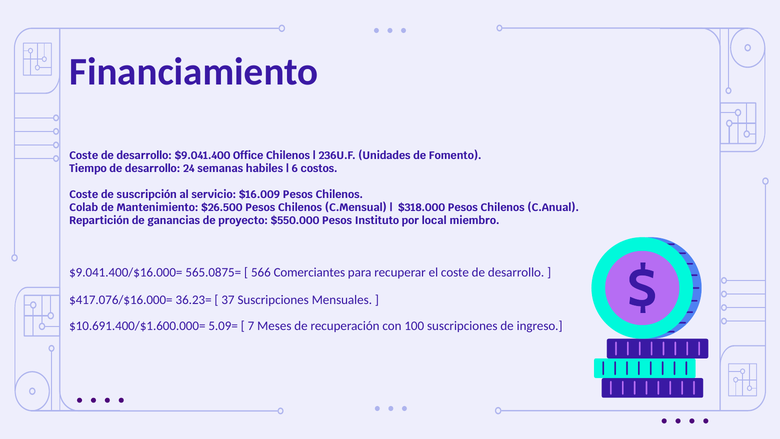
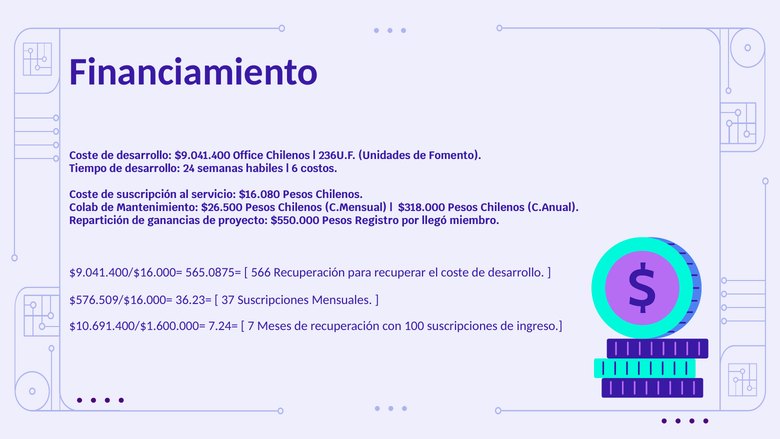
$16.009: $16.009 -> $16.080 (259, 195)
Instituto: Instituto -> Registro (377, 221)
local: local -> llegó (434, 221)
566 Comerciantes: Comerciantes -> Recuperación (309, 272)
$417.076/$16.000=: $417.076/$16.000= -> $576.509/$16.000= (121, 300)
5.09=: 5.09= -> 7.24= (223, 326)
